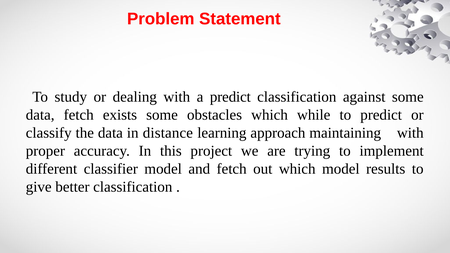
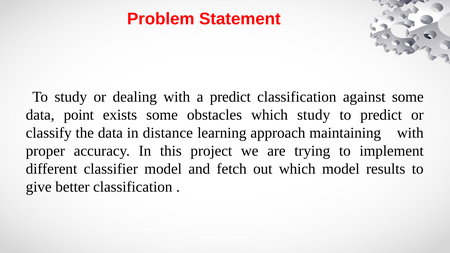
data fetch: fetch -> point (79, 115)
which while: while -> study (314, 115)
